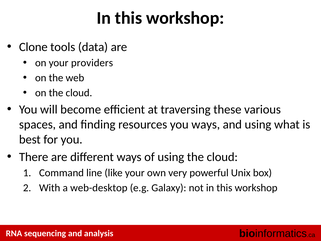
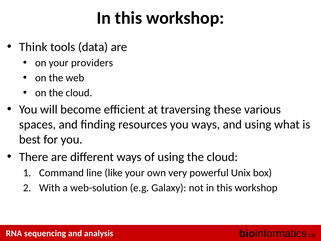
Clone: Clone -> Think (33, 47)
web-desktop: web-desktop -> web-solution (99, 188)
